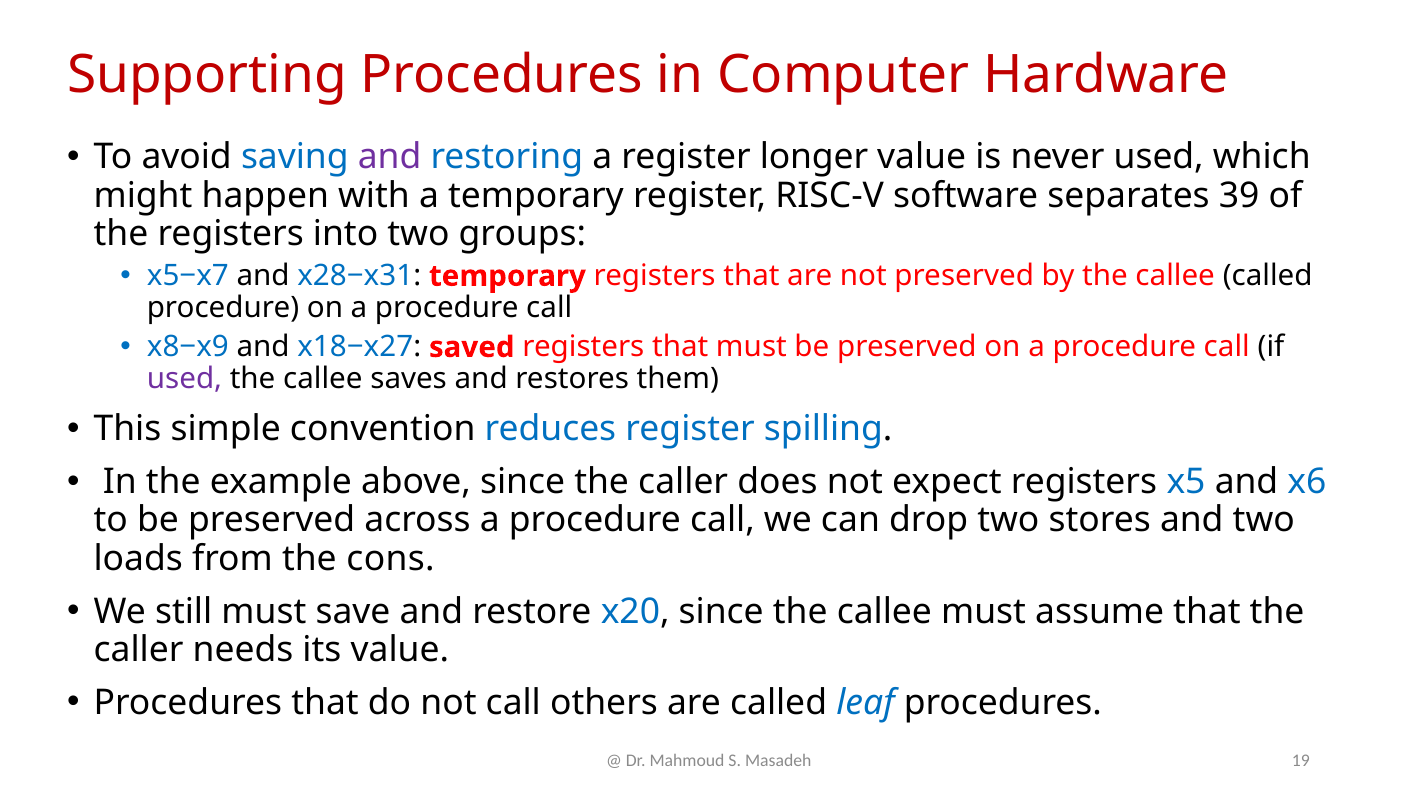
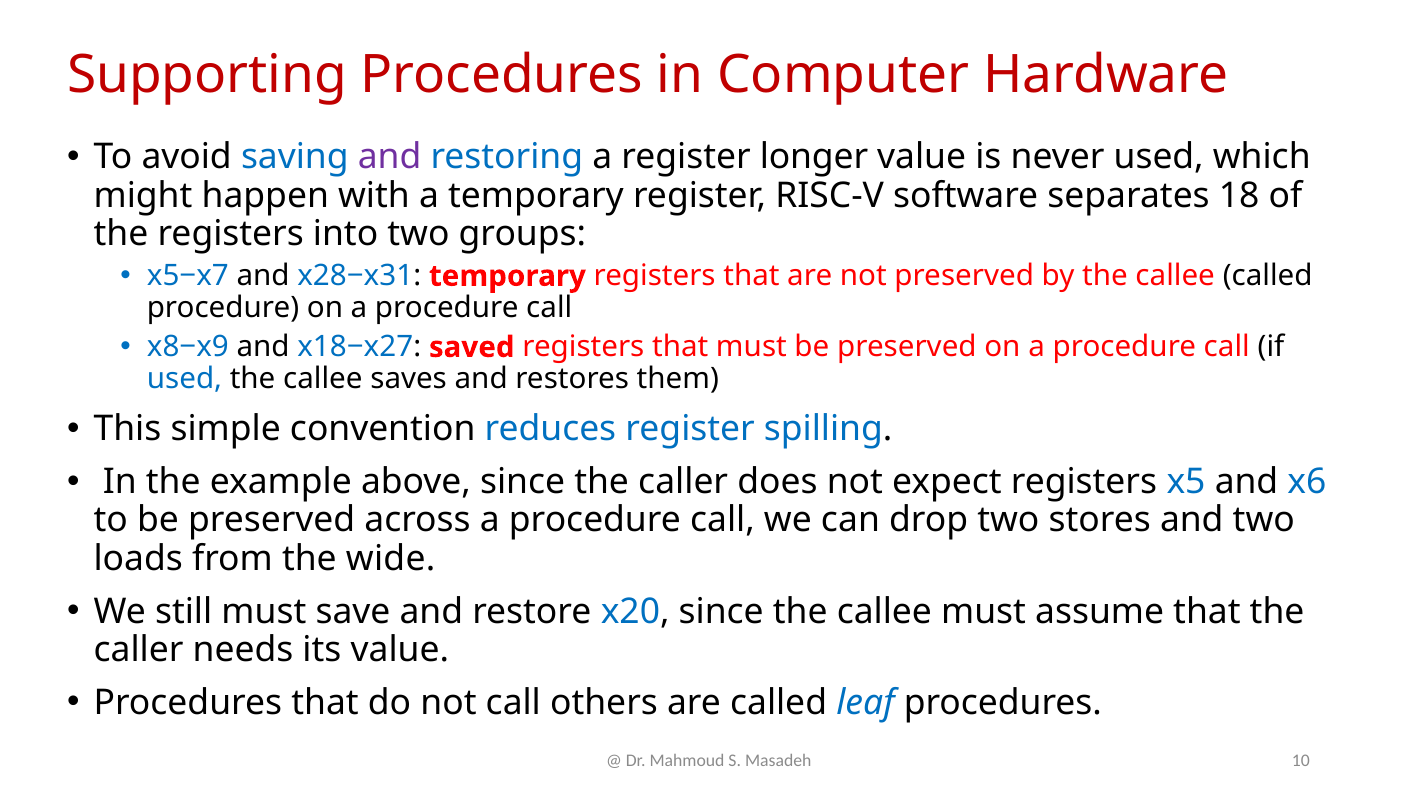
39: 39 -> 18 (1239, 195)
used colour: purple -> blue (185, 379)
cons: cons -> wide (391, 559)
19: 19 -> 10 (1301, 762)
